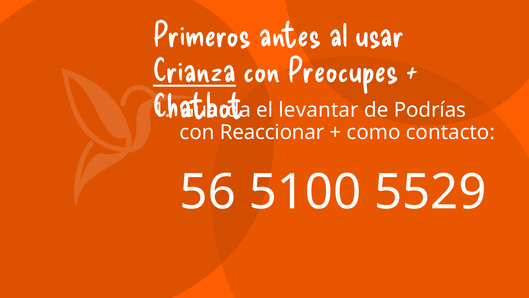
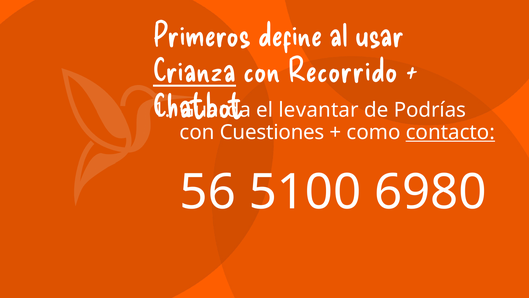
antes: antes -> define (290, 35)
Preocupes: Preocupes -> Recorrido (343, 71)
Reaccionar: Reaccionar -> Cuestiones (272, 132)
contacto underline: none -> present (450, 132)
5529: 5529 -> 6980 (430, 192)
